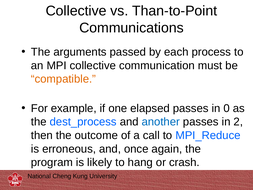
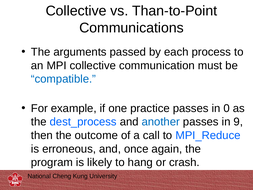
compatible colour: orange -> blue (63, 79)
elapsed: elapsed -> practice (150, 108)
2: 2 -> 9 (238, 122)
